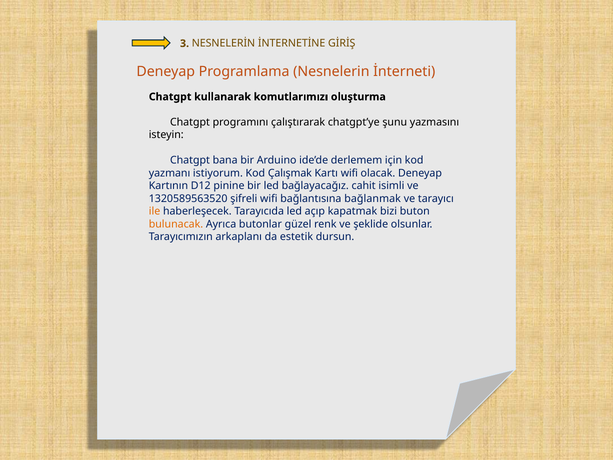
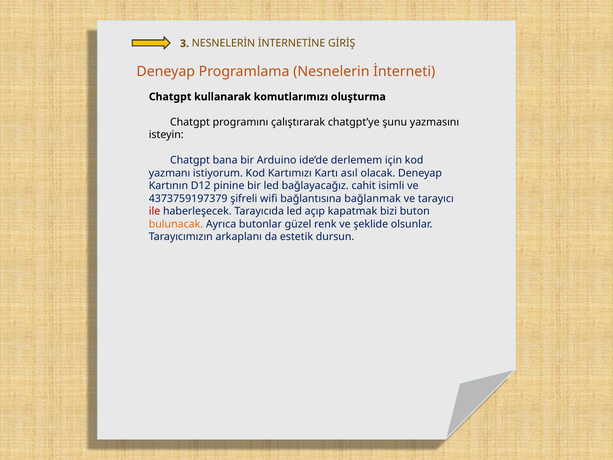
Çalışmak: Çalışmak -> Kartımızı (290, 173)
Kartı wifi: wifi -> asıl (349, 173)
1320589563520: 1320589563520 -> 4373759197379 (188, 199)
ile colour: orange -> red (155, 211)
